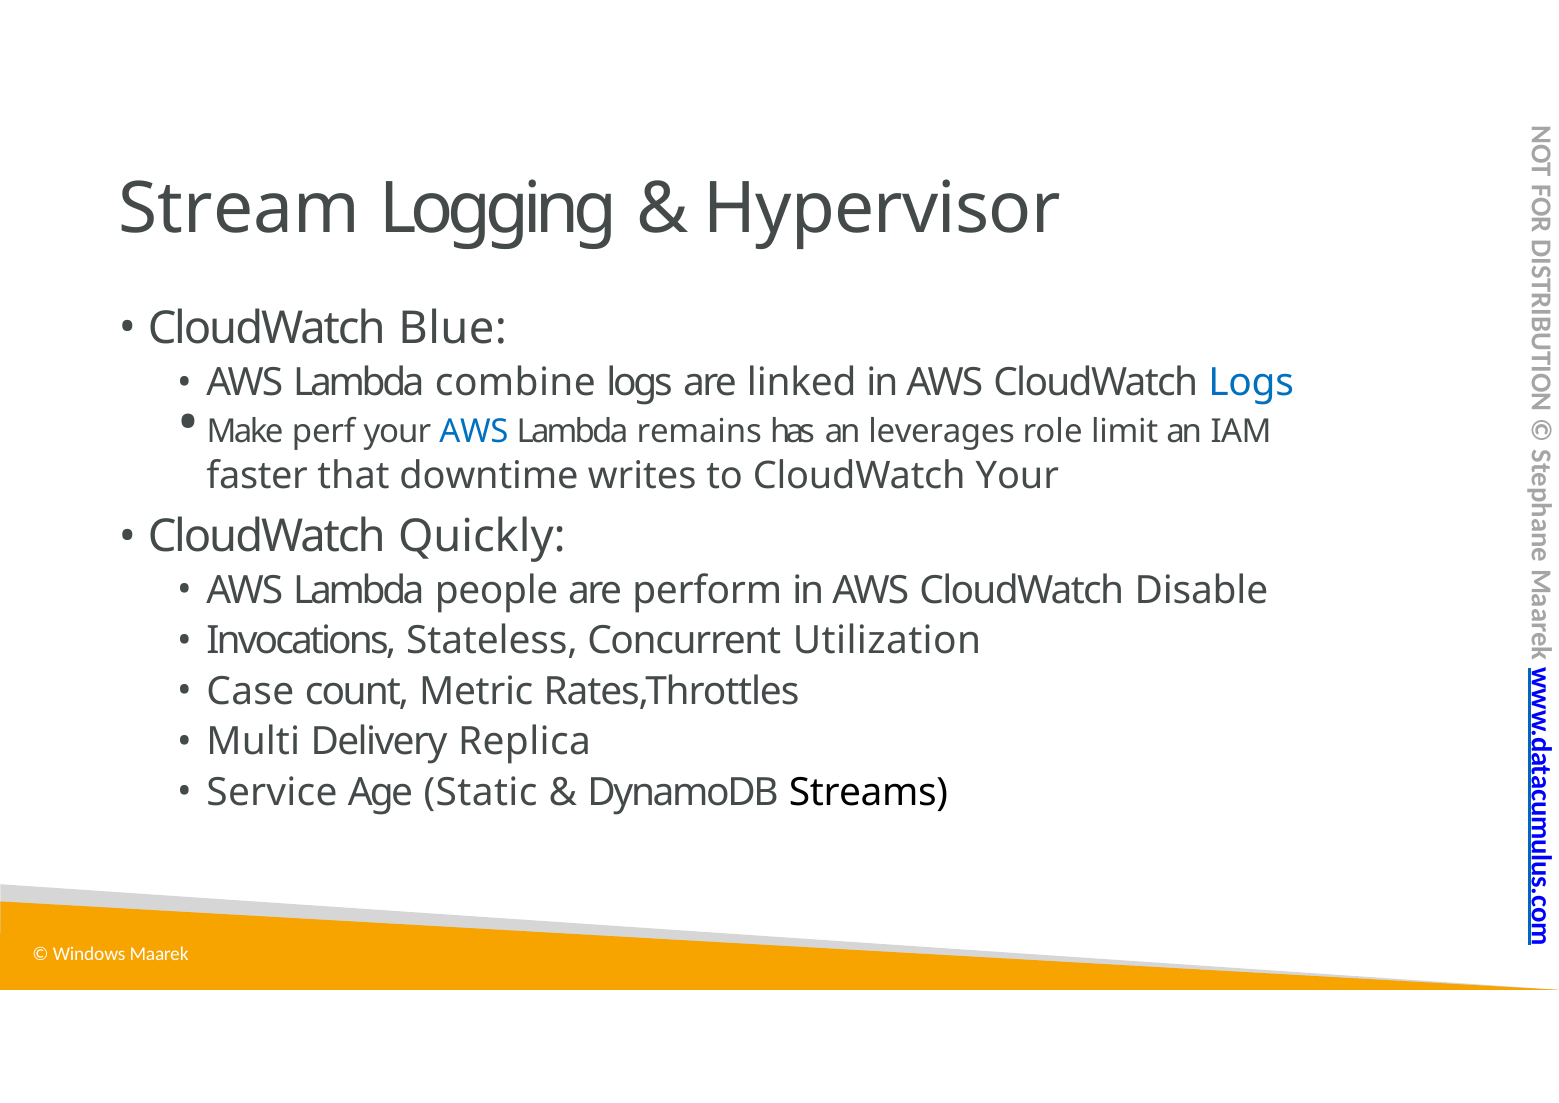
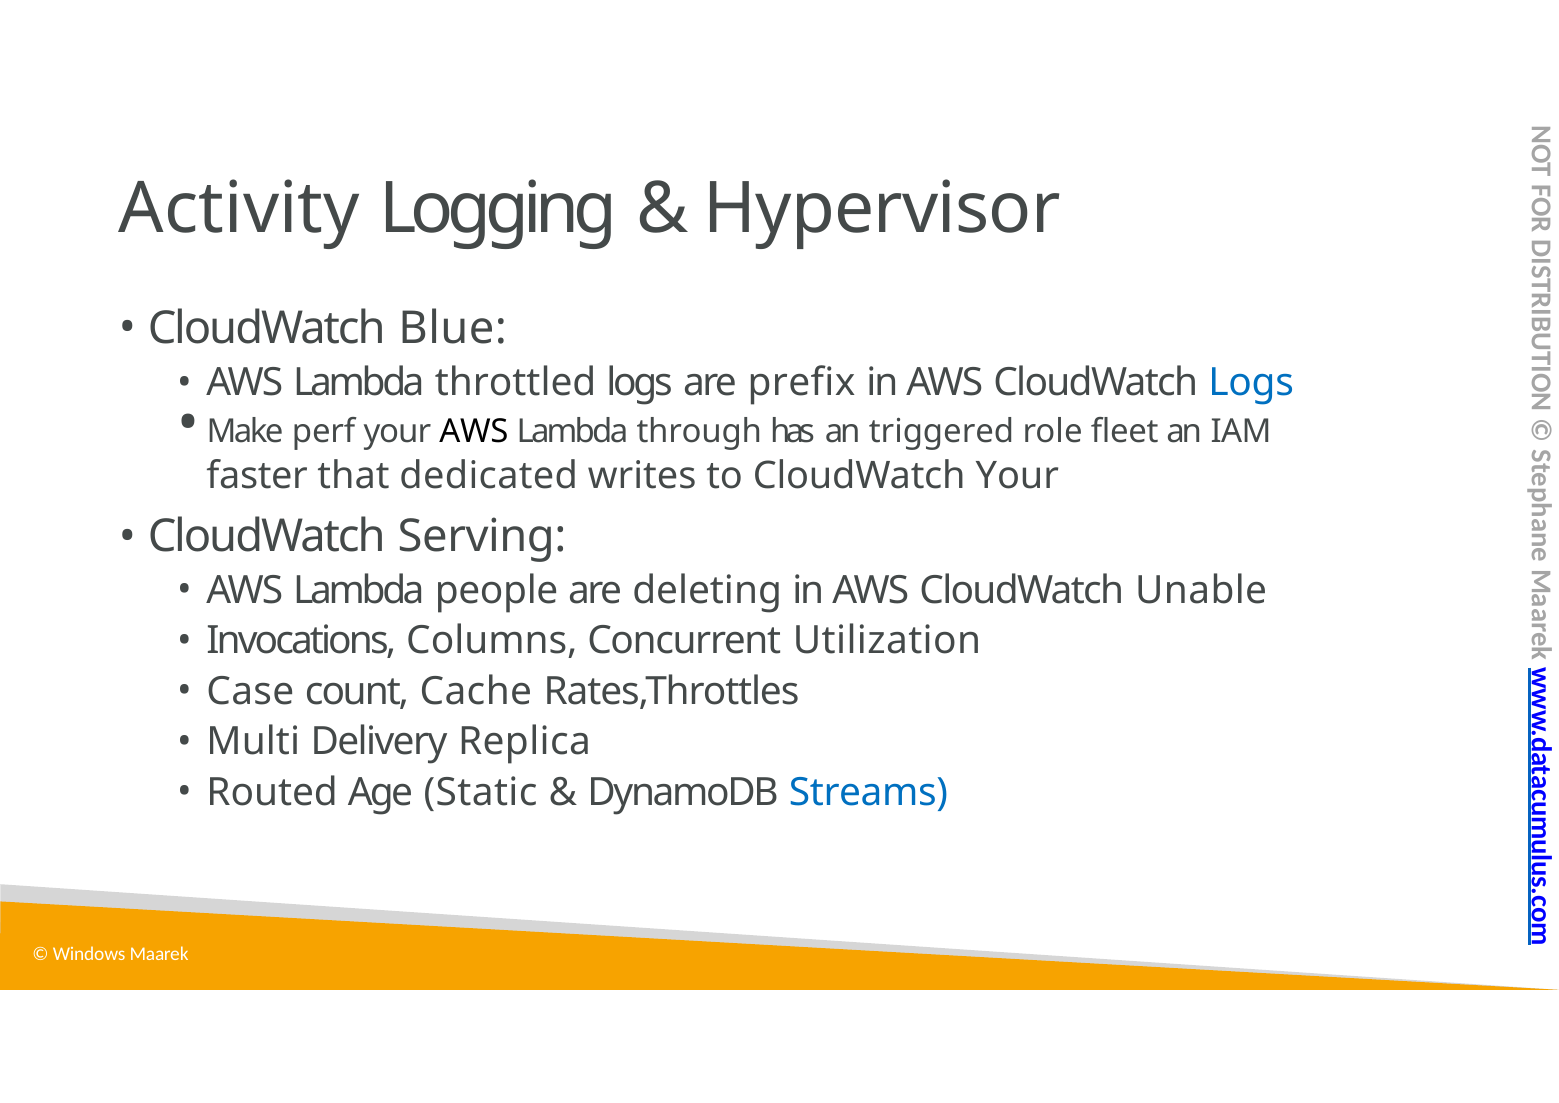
Stream: Stream -> Activity (239, 209)
combine: combine -> throttled (516, 383)
linked: linked -> prefix (801, 383)
AWS colour: blue -> black (474, 431)
remains: remains -> through (699, 431)
leverages: leverages -> triggered (942, 431)
limit: limit -> fleet (1125, 431)
downtime: downtime -> dedicated (489, 476)
Quickly: Quickly -> Serving (482, 536)
perform: perform -> deleting (707, 590)
Disable: Disable -> Unable (1201, 590)
Stateless: Stateless -> Columns (492, 641)
Metric: Metric -> Cache (476, 691)
Service: Service -> Routed (272, 792)
Streams colour: black -> blue (868, 792)
